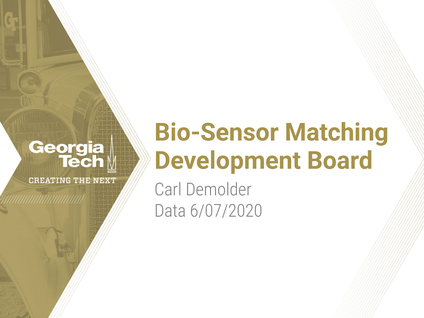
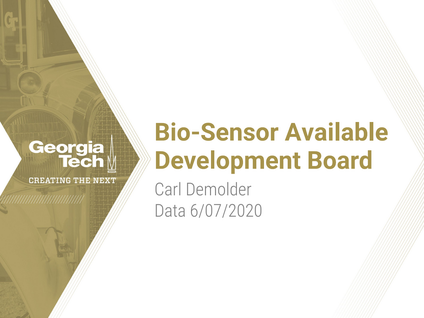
Matching: Matching -> Available (337, 132)
